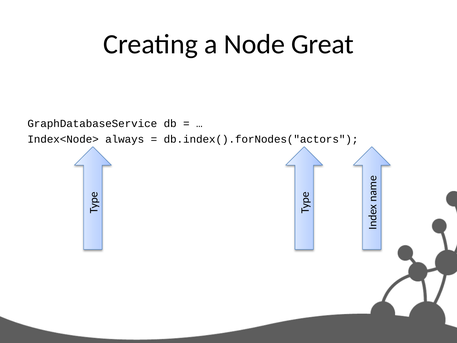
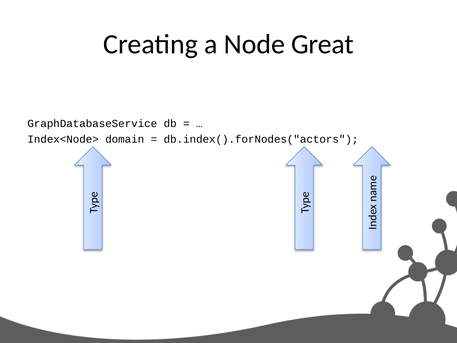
always: always -> domain (125, 139)
